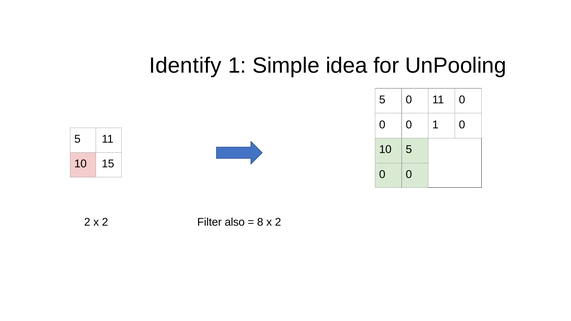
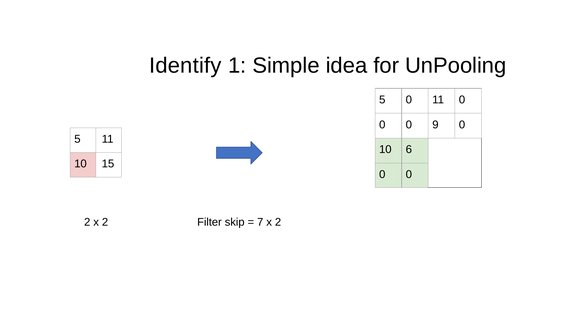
0 1: 1 -> 9 (435, 125)
10 5: 5 -> 6 (409, 150)
also: also -> skip (235, 222)
8: 8 -> 7 (260, 222)
